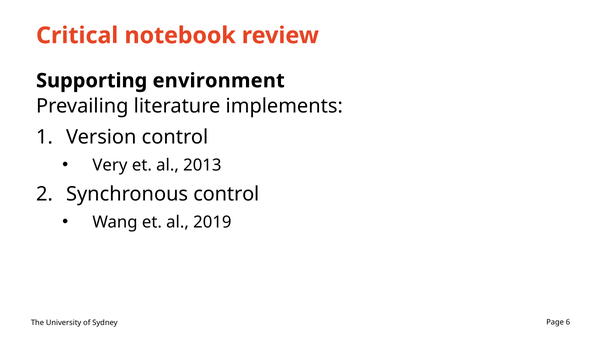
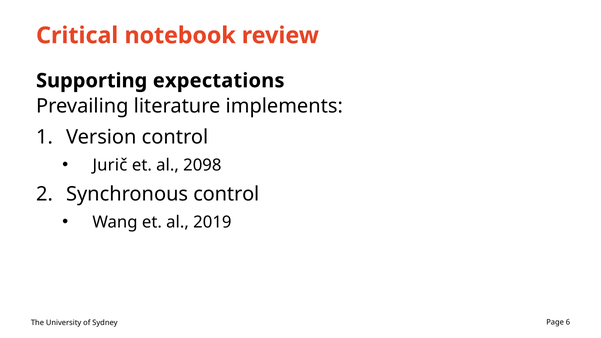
environment: environment -> expectations (219, 81)
Very: Very -> Jurič (110, 165)
2013: 2013 -> 2098 (202, 165)
